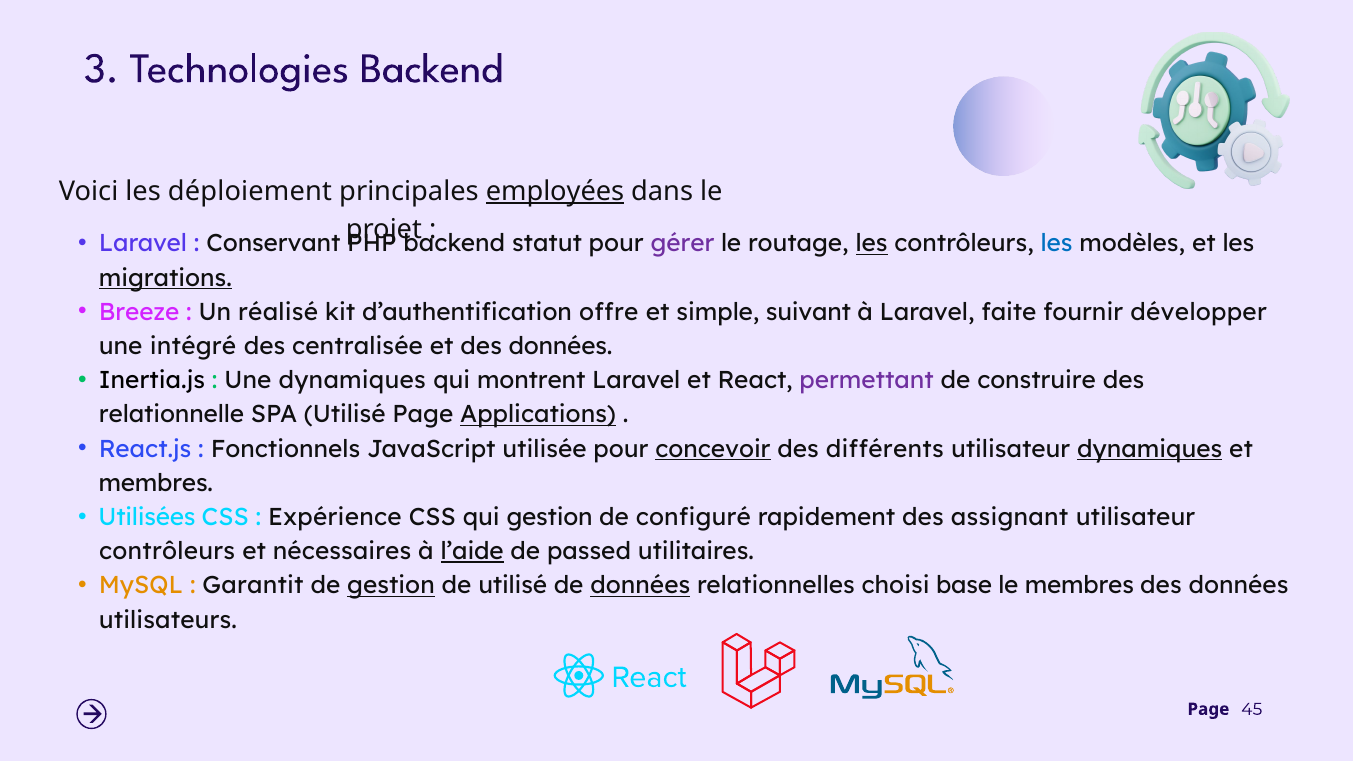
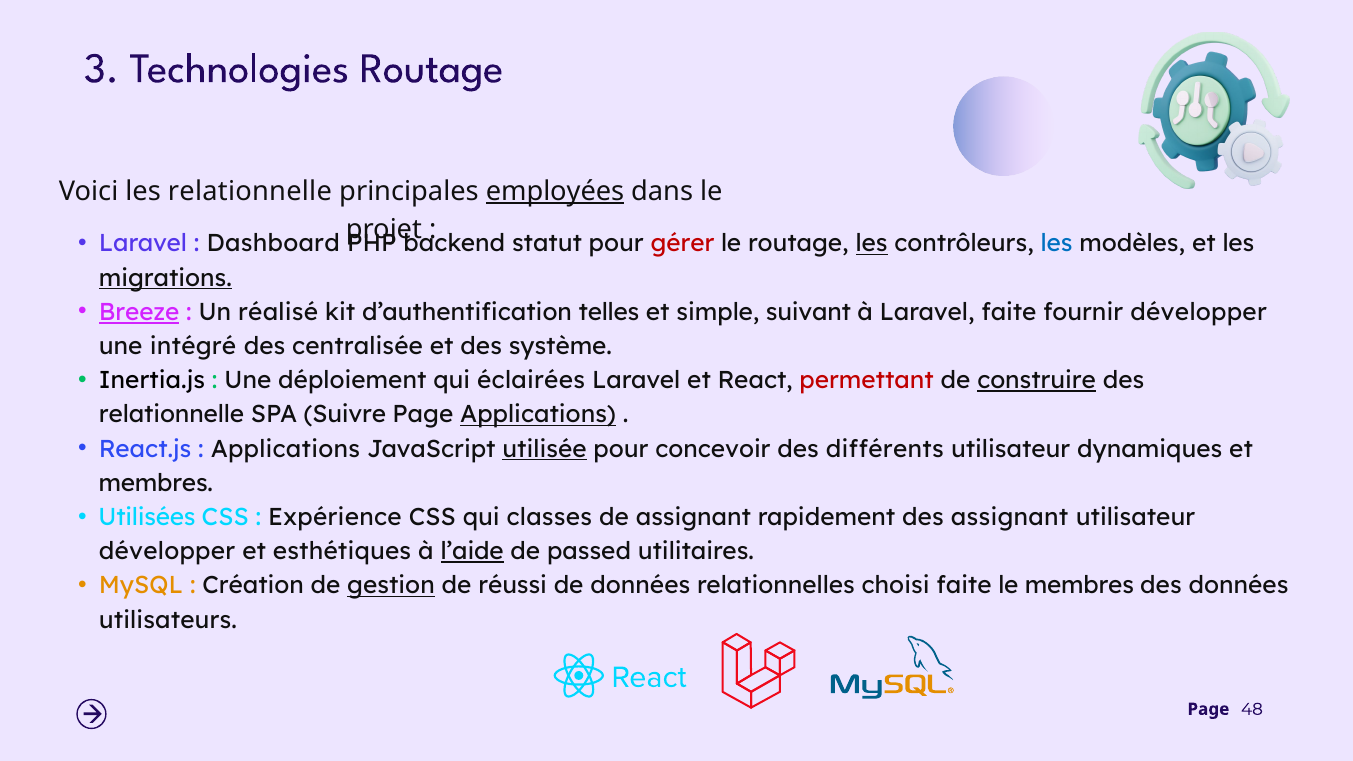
Technologies Backend: Backend -> Routage (432, 68)
les déploiement: déploiement -> relationnelle (250, 192)
Conservant: Conservant -> Dashboard (273, 244)
gérer colour: purple -> red (683, 244)
Breeze underline: none -> present (139, 312)
offre: offre -> telles (609, 312)
et des données: données -> système (560, 346)
Une dynamiques: dynamiques -> déploiement (352, 381)
montrent: montrent -> éclairées (531, 381)
permettant colour: purple -> red (867, 381)
construire underline: none -> present (1037, 381)
SPA Utilisé: Utilisé -> Suivre (345, 415)
Fonctionnels: Fonctionnels -> Applications (285, 449)
utilisée underline: none -> present (545, 449)
concevoir underline: present -> none (713, 449)
dynamiques underline: present -> none (1150, 449)
qui gestion: gestion -> classes (549, 517)
de configuré: configuré -> assignant (693, 517)
contrôleurs: contrôleurs -> développer (167, 552)
nécessaires: nécessaires -> esthétiques (342, 552)
Garantit: Garantit -> Création (253, 586)
de utilisé: utilisé -> réussi (513, 586)
données underline: present -> none (640, 586)
choisi base: base -> faite (964, 586)
45: 45 -> 48 (1252, 709)
